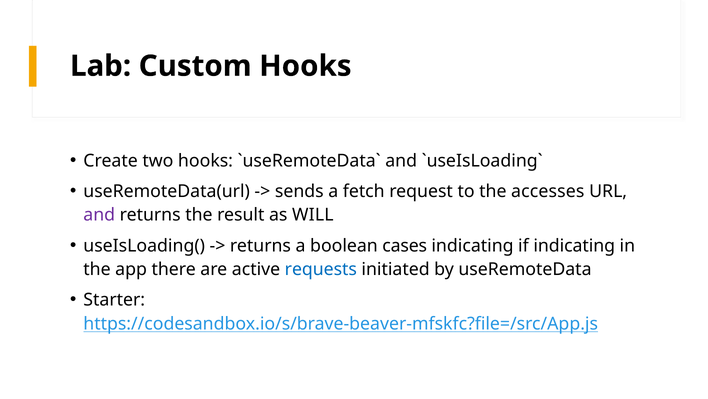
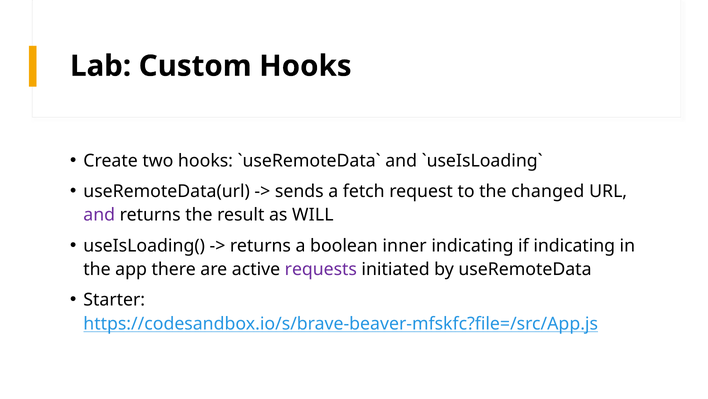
accesses: accesses -> changed (548, 191)
cases: cases -> inner (405, 245)
requests colour: blue -> purple (321, 269)
